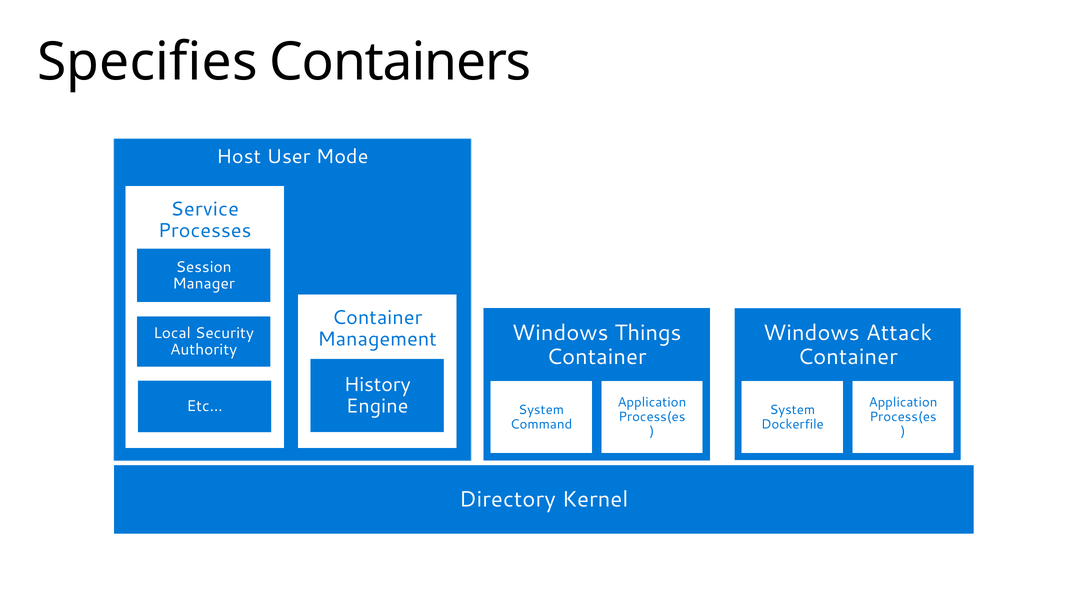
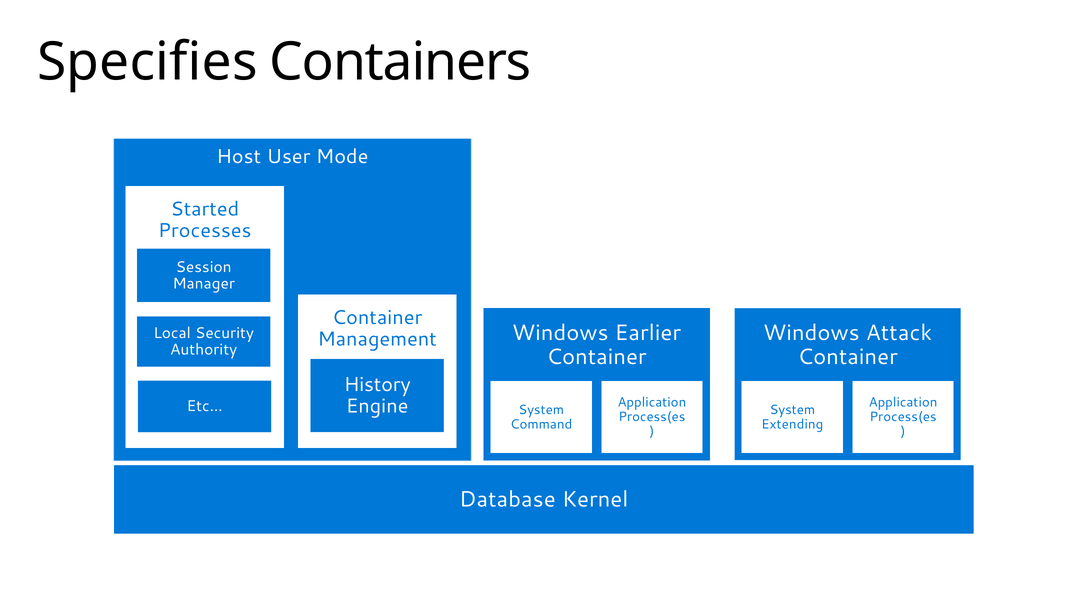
Service: Service -> Started (205, 209)
Things: Things -> Earlier (648, 333)
Dockerfile: Dockerfile -> Extending (792, 424)
Directory: Directory -> Database (507, 500)
